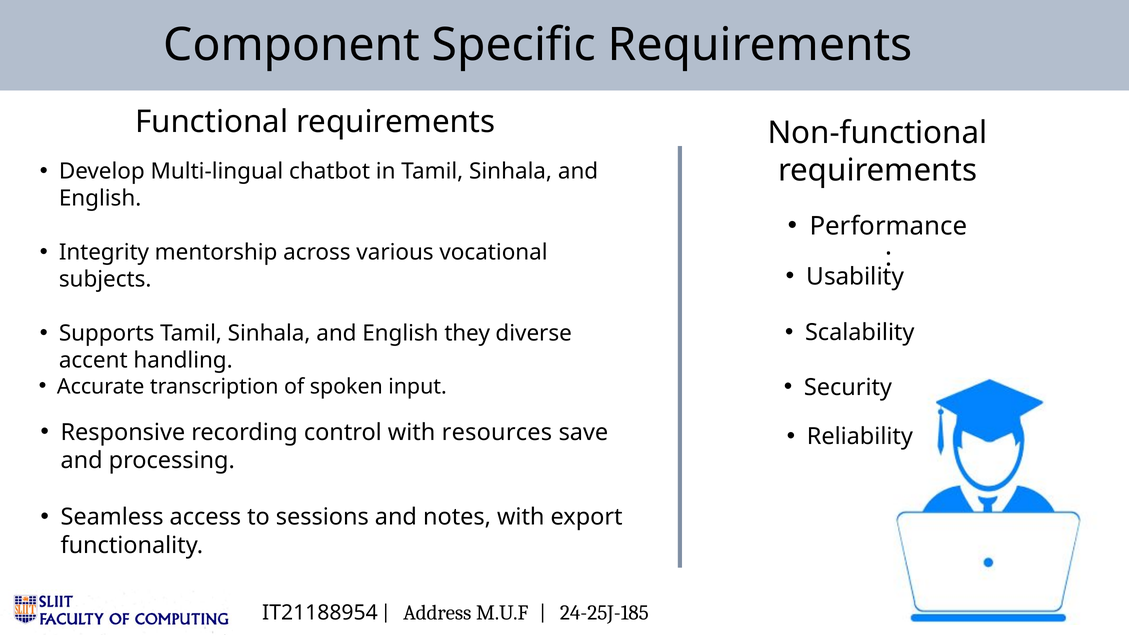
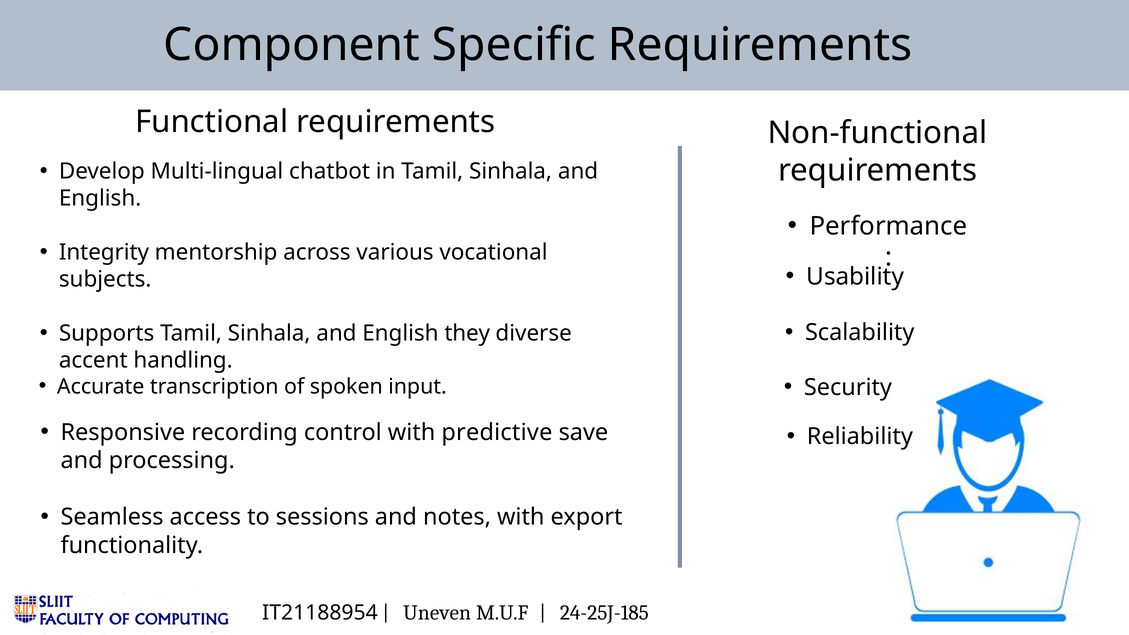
resources: resources -> predictive (497, 433)
Address: Address -> Uneven (437, 613)
